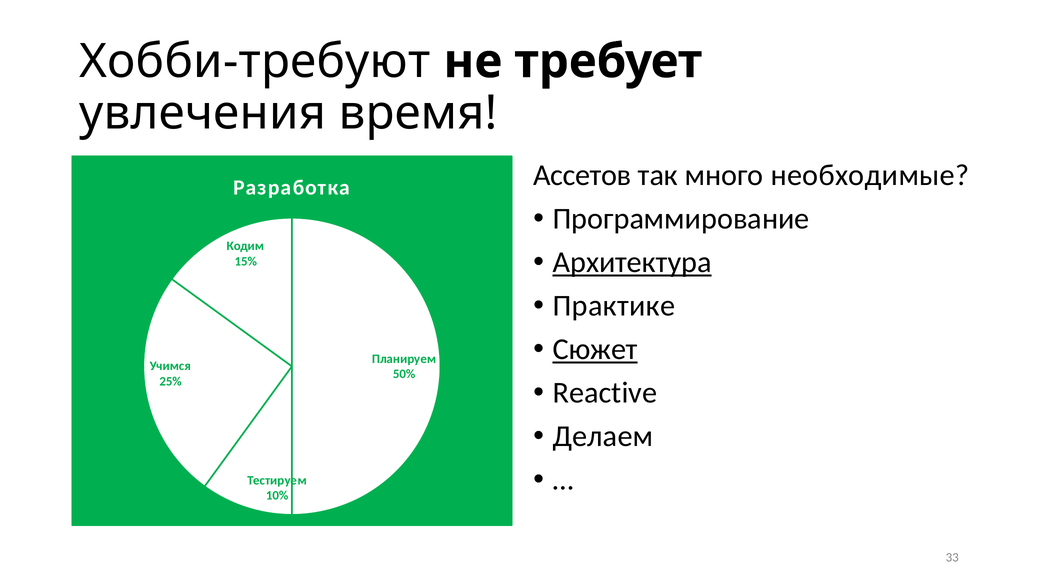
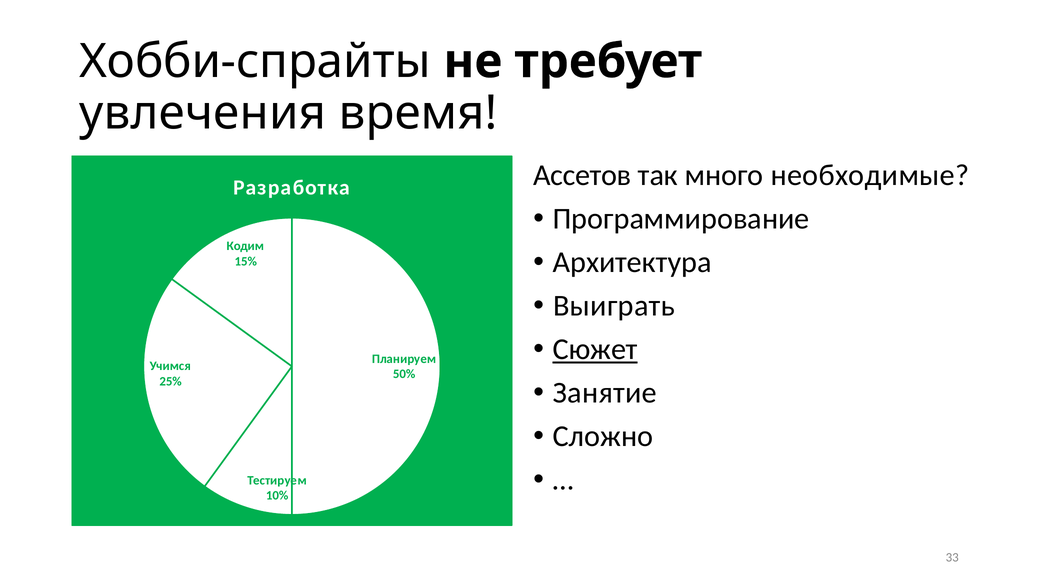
Хобби-требуют: Хобби-требуют -> Хобби-спрайты (255, 62)
Архитектура underline: present -> none (632, 262)
Практике: Практике -> Выиграть (614, 306)
Reactive: Reactive -> Занятие (605, 393)
Делаем: Делаем -> Сложно (603, 436)
